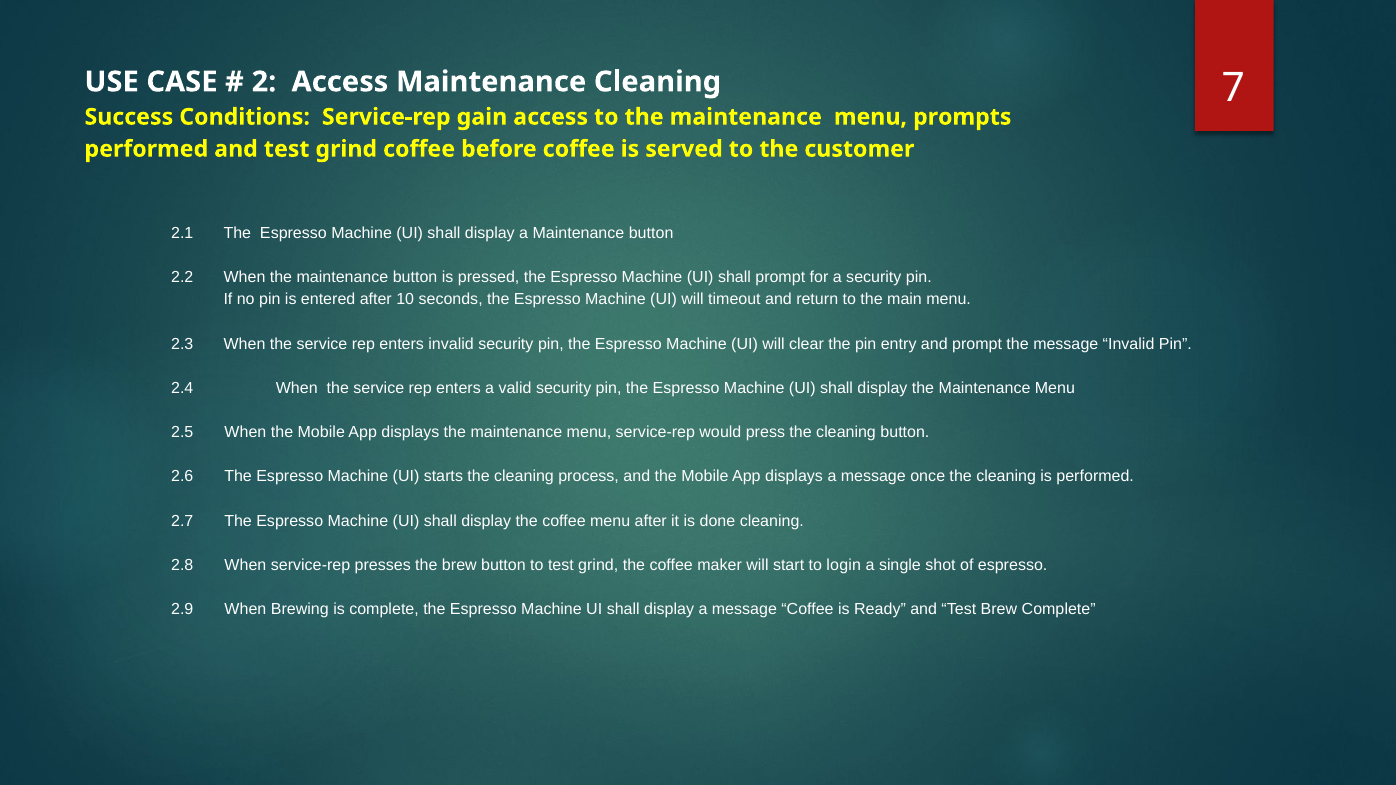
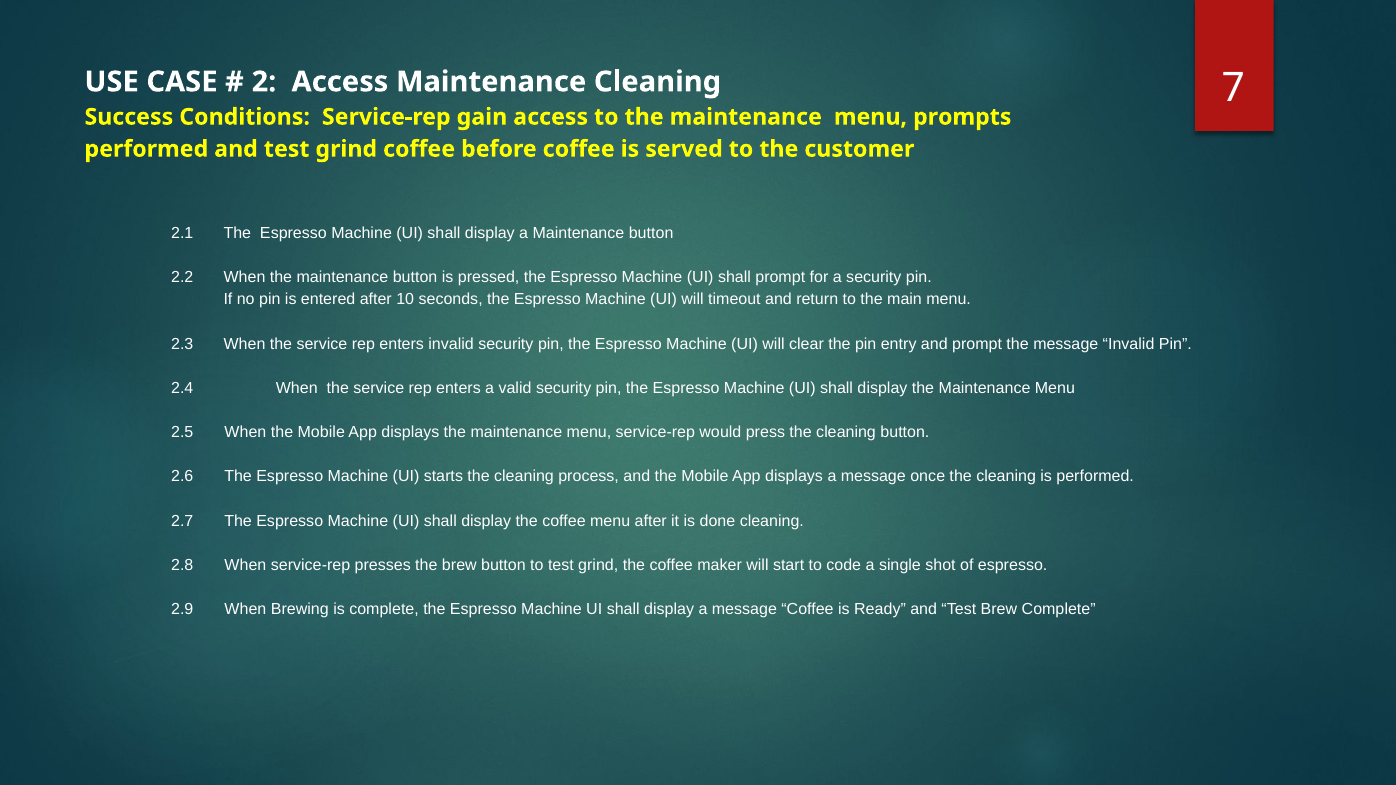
login: login -> code (844, 565)
